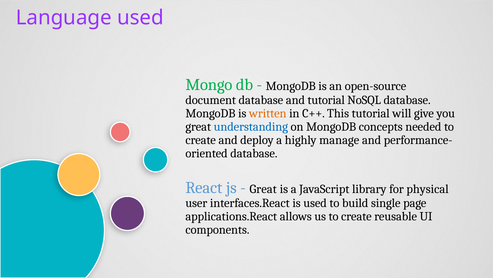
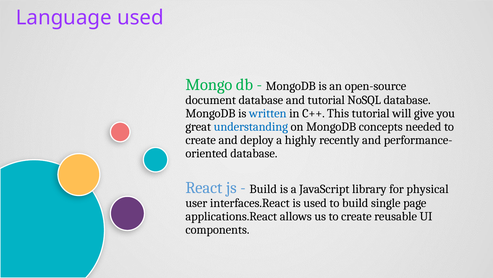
written colour: orange -> blue (268, 113)
manage: manage -> recently (339, 140)
Great: Great -> Build (263, 188)
